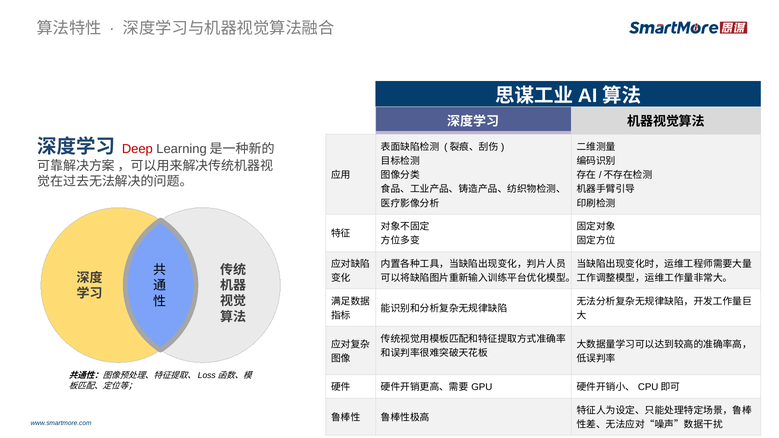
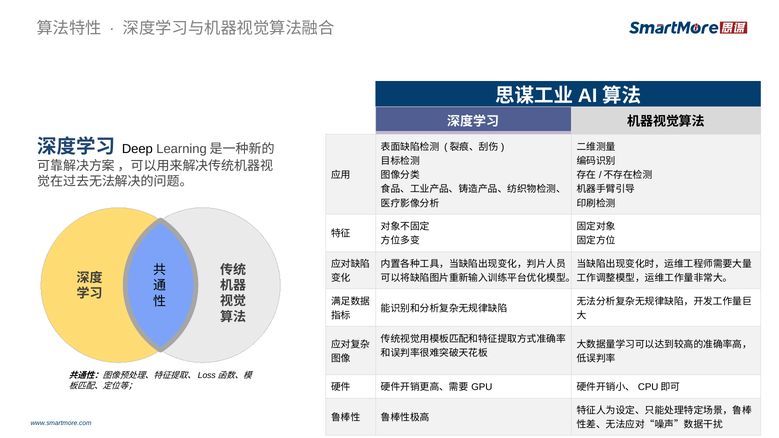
Deep colour: red -> black (137, 149)
